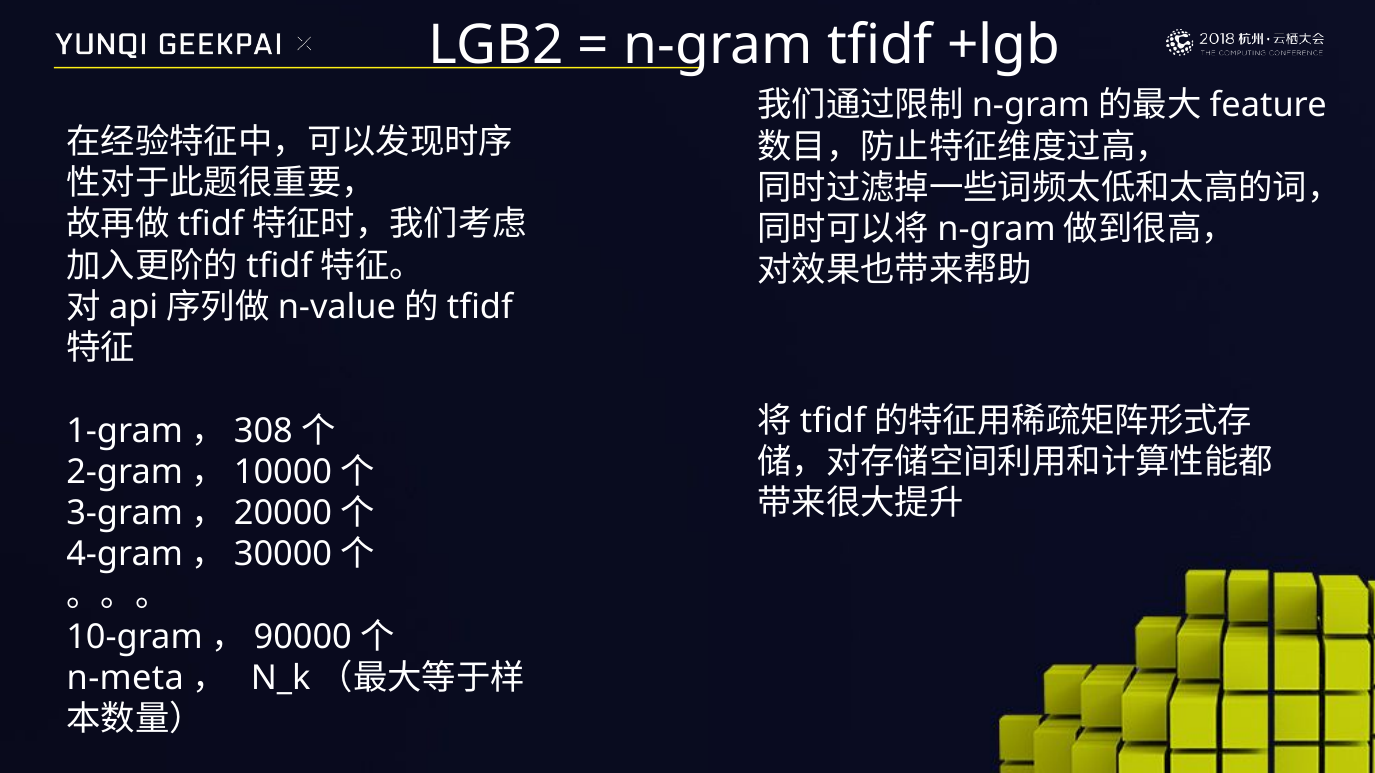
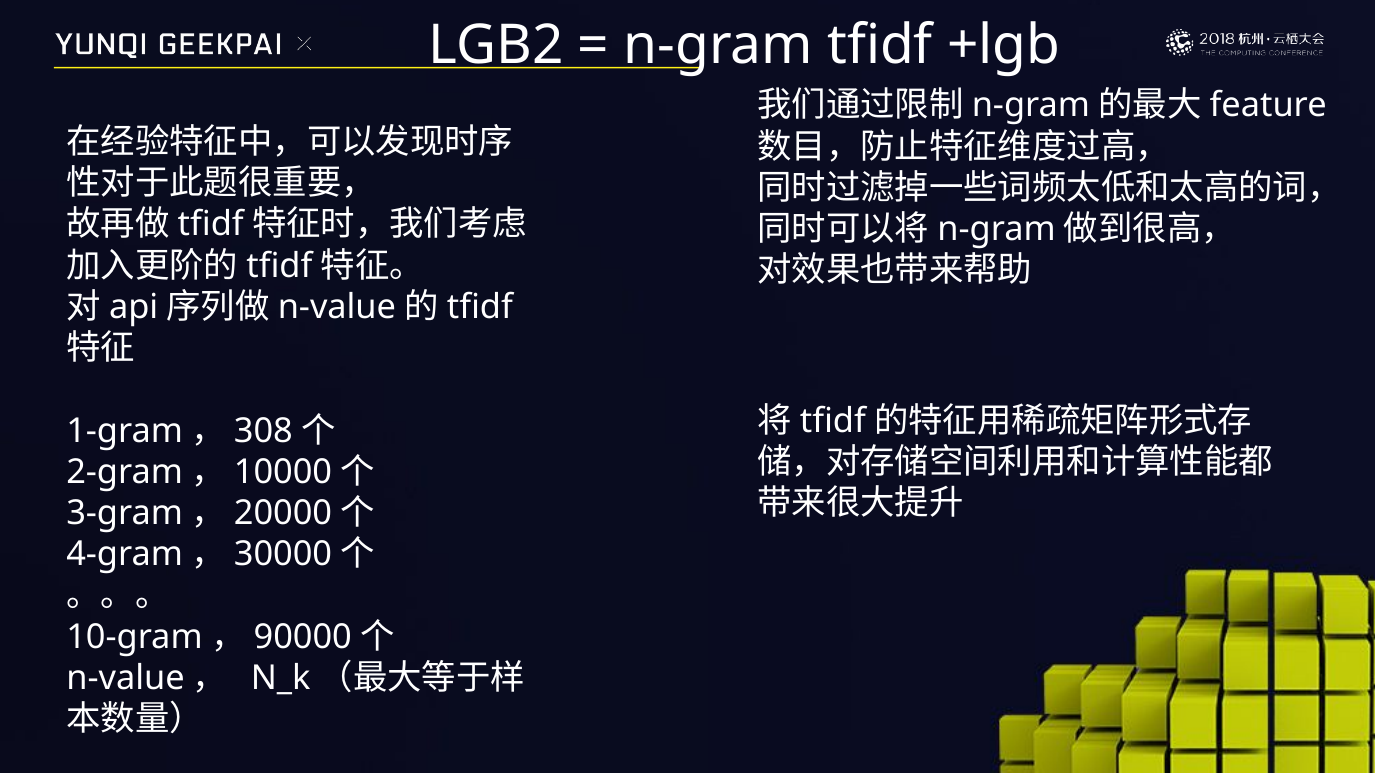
n-meta: n-meta -> n-value (126, 678)
